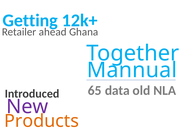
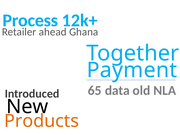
Getting: Getting -> Process (30, 20)
Mannual: Mannual -> Payment (132, 70)
New colour: purple -> black (27, 107)
